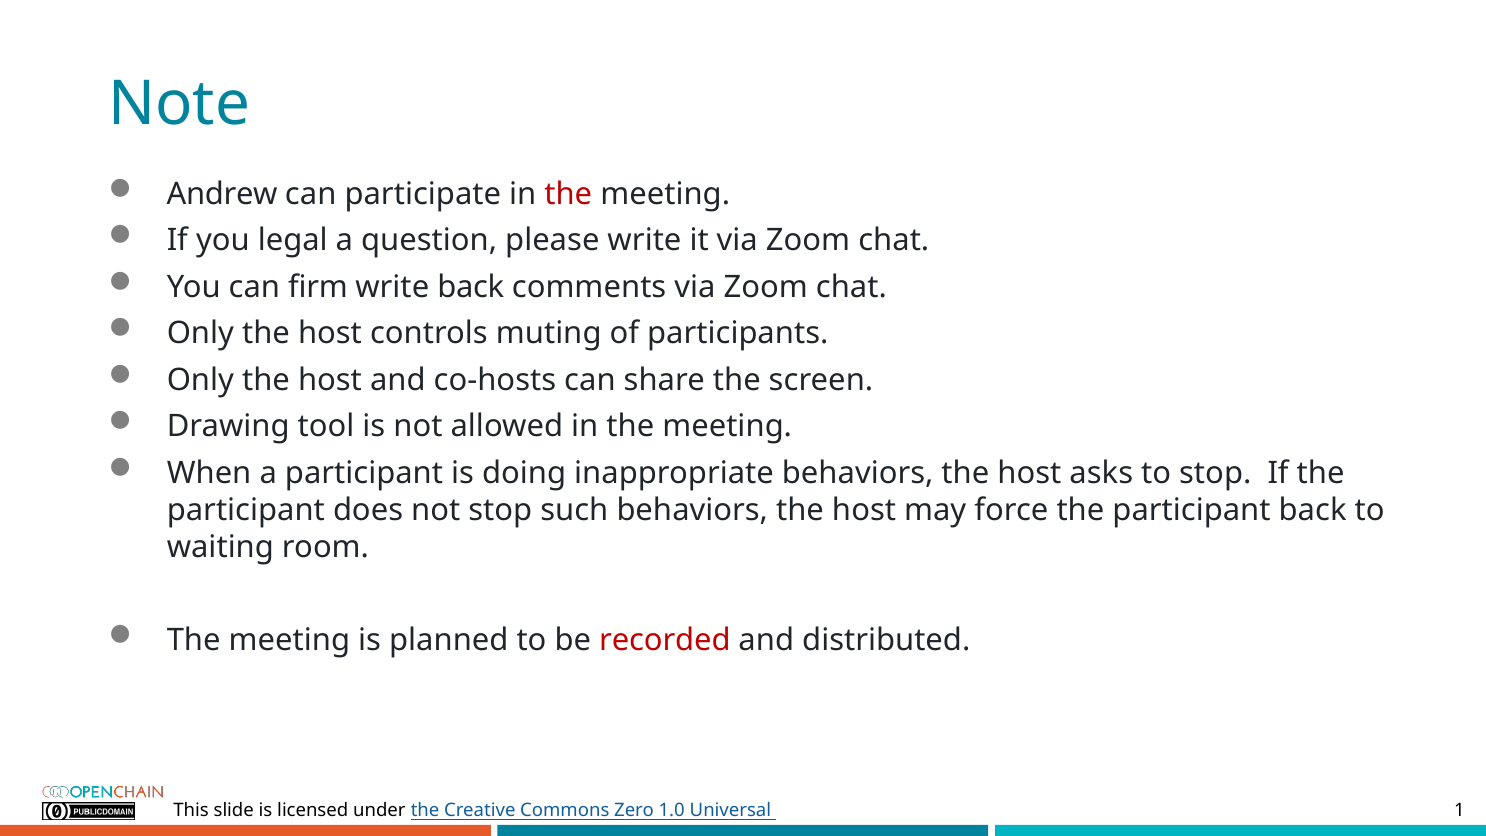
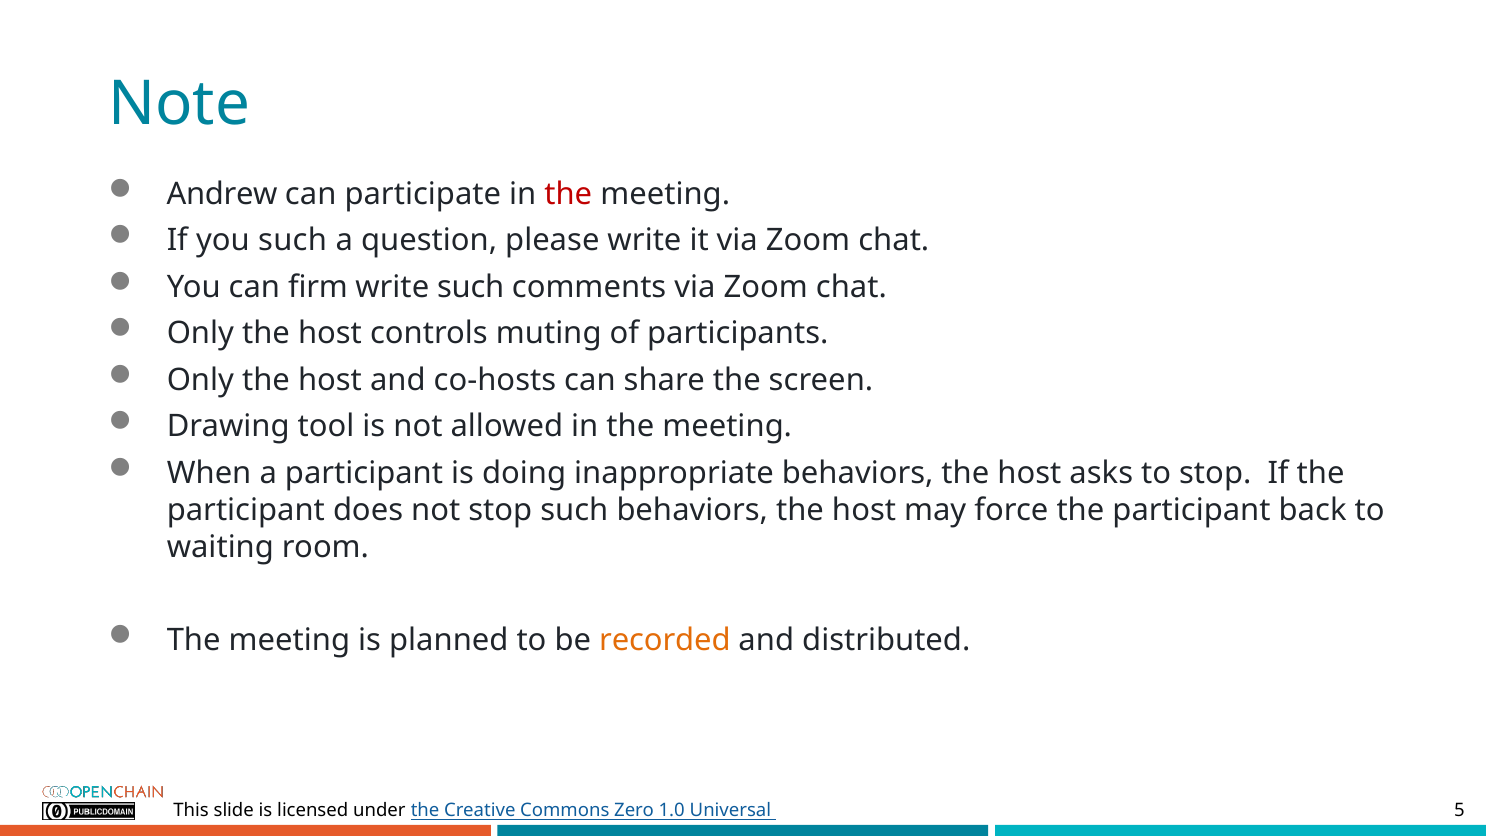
you legal: legal -> such (293, 241)
write back: back -> such (471, 287)
recorded colour: red -> orange (665, 640)
1: 1 -> 5 (1459, 810)
